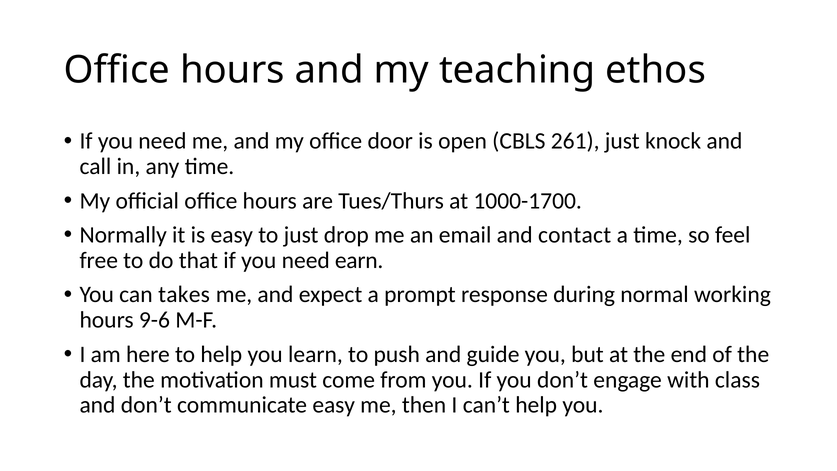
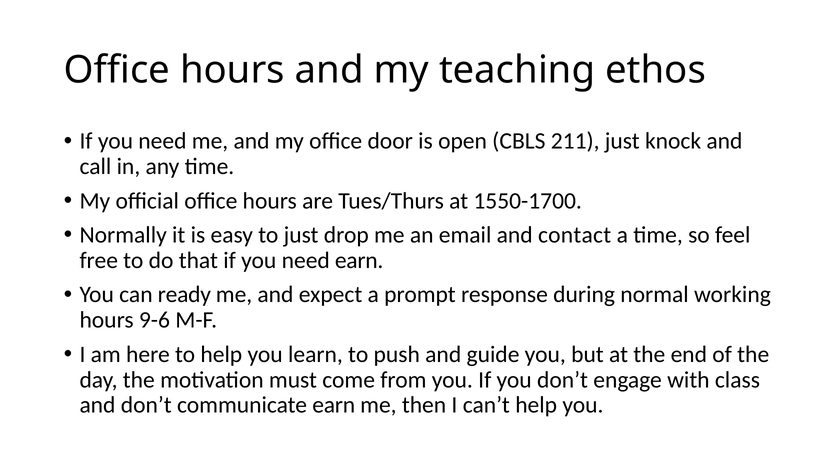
261: 261 -> 211 (575, 141)
1000-1700: 1000-1700 -> 1550-1700 (528, 201)
takes: takes -> ready (184, 295)
communicate easy: easy -> earn (334, 405)
